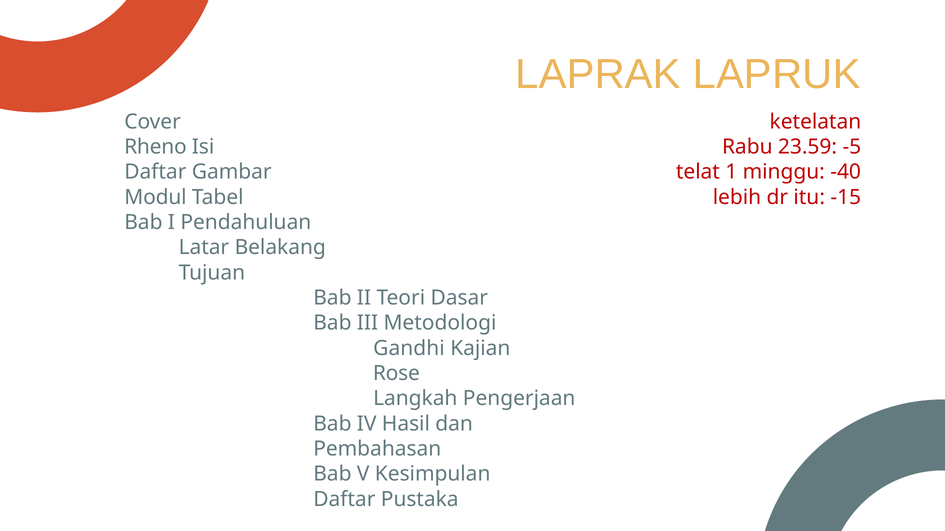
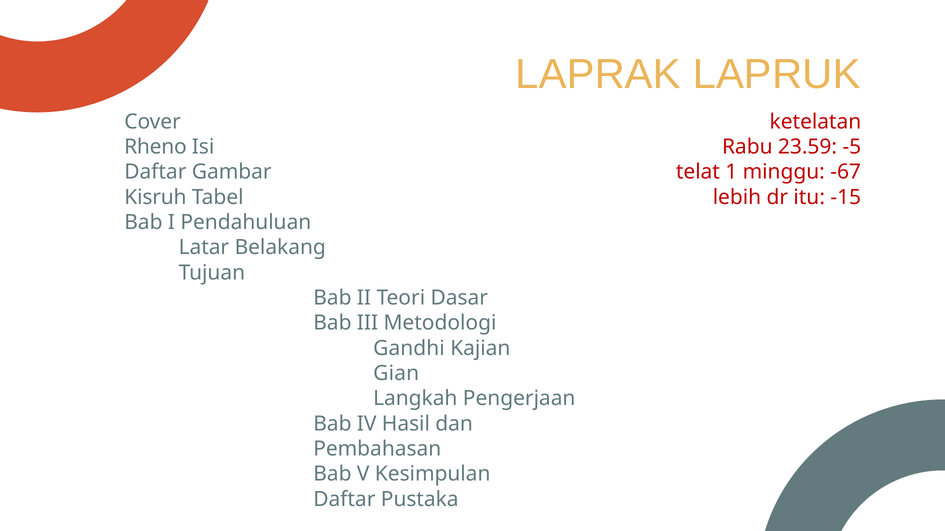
-40: -40 -> -67 (846, 172)
Modul: Modul -> Kisruh (155, 197)
Rose: Rose -> Gian (396, 374)
